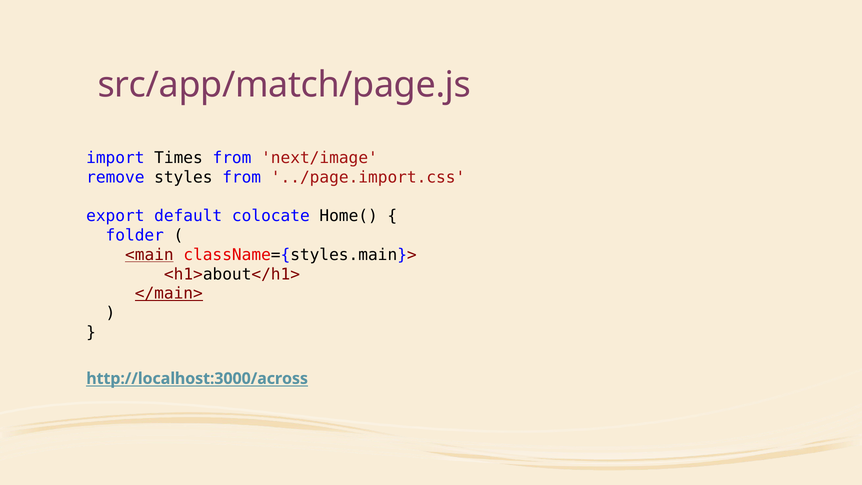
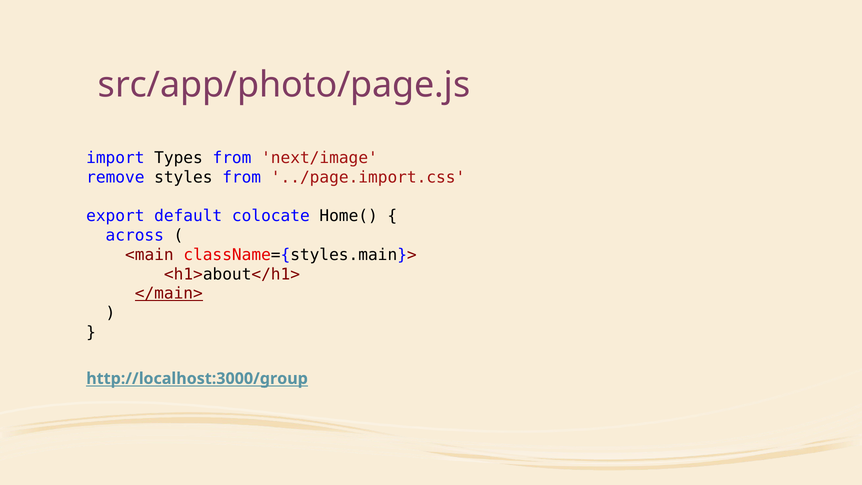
src/app/match/page.js: src/app/match/page.js -> src/app/photo/page.js (284, 85)
Times: Times -> Types (178, 158)
folder: folder -> across (135, 235)
<main underline: present -> none (149, 255)
http://localhost:3000/across: http://localhost:3000/across -> http://localhost:3000/group (197, 378)
